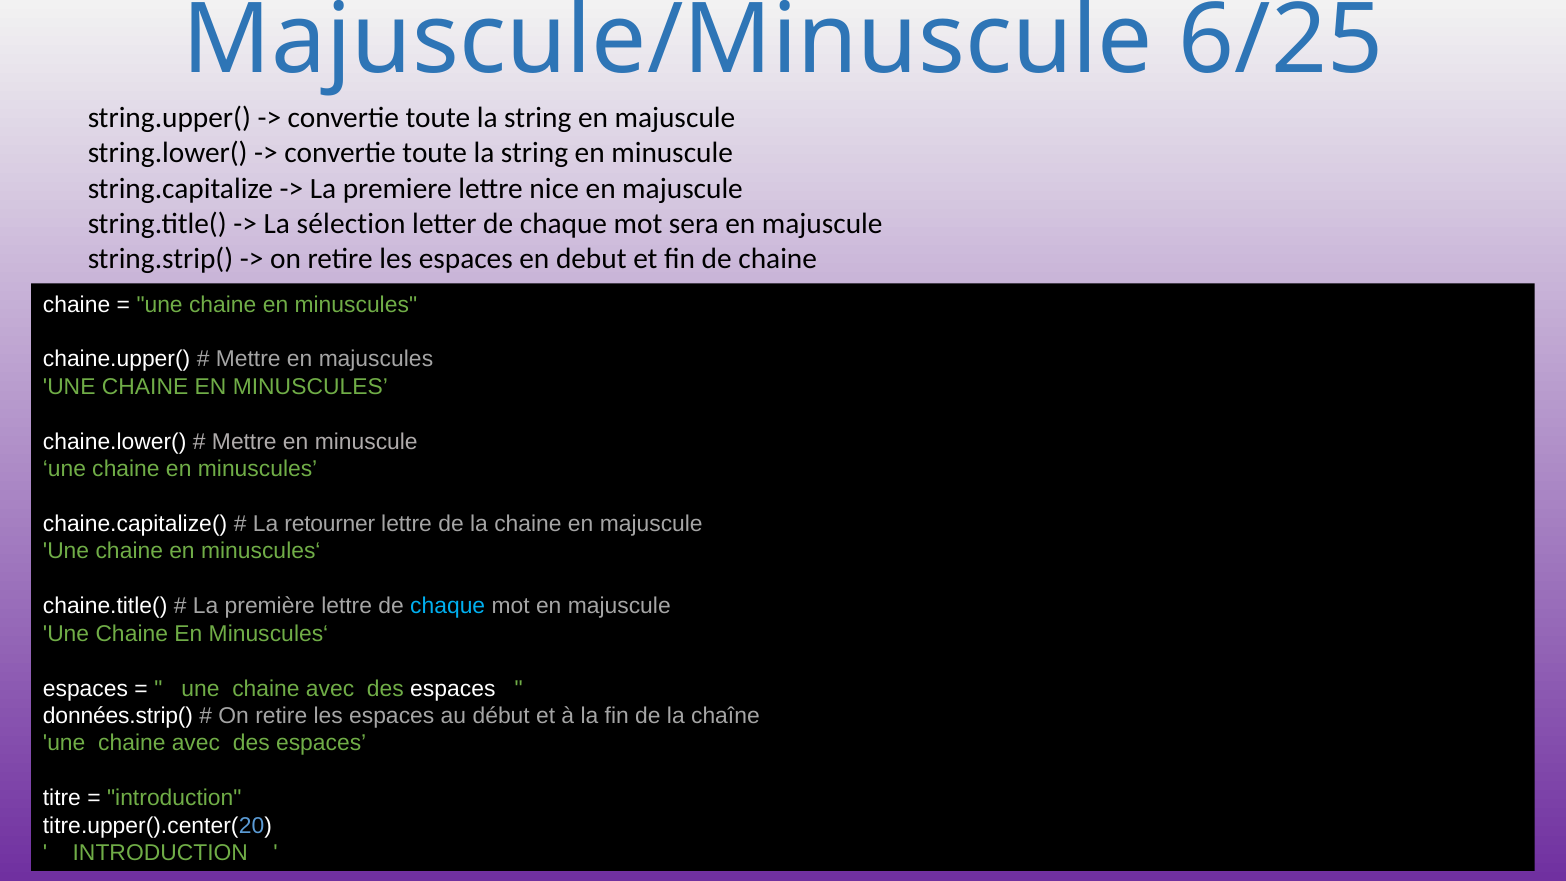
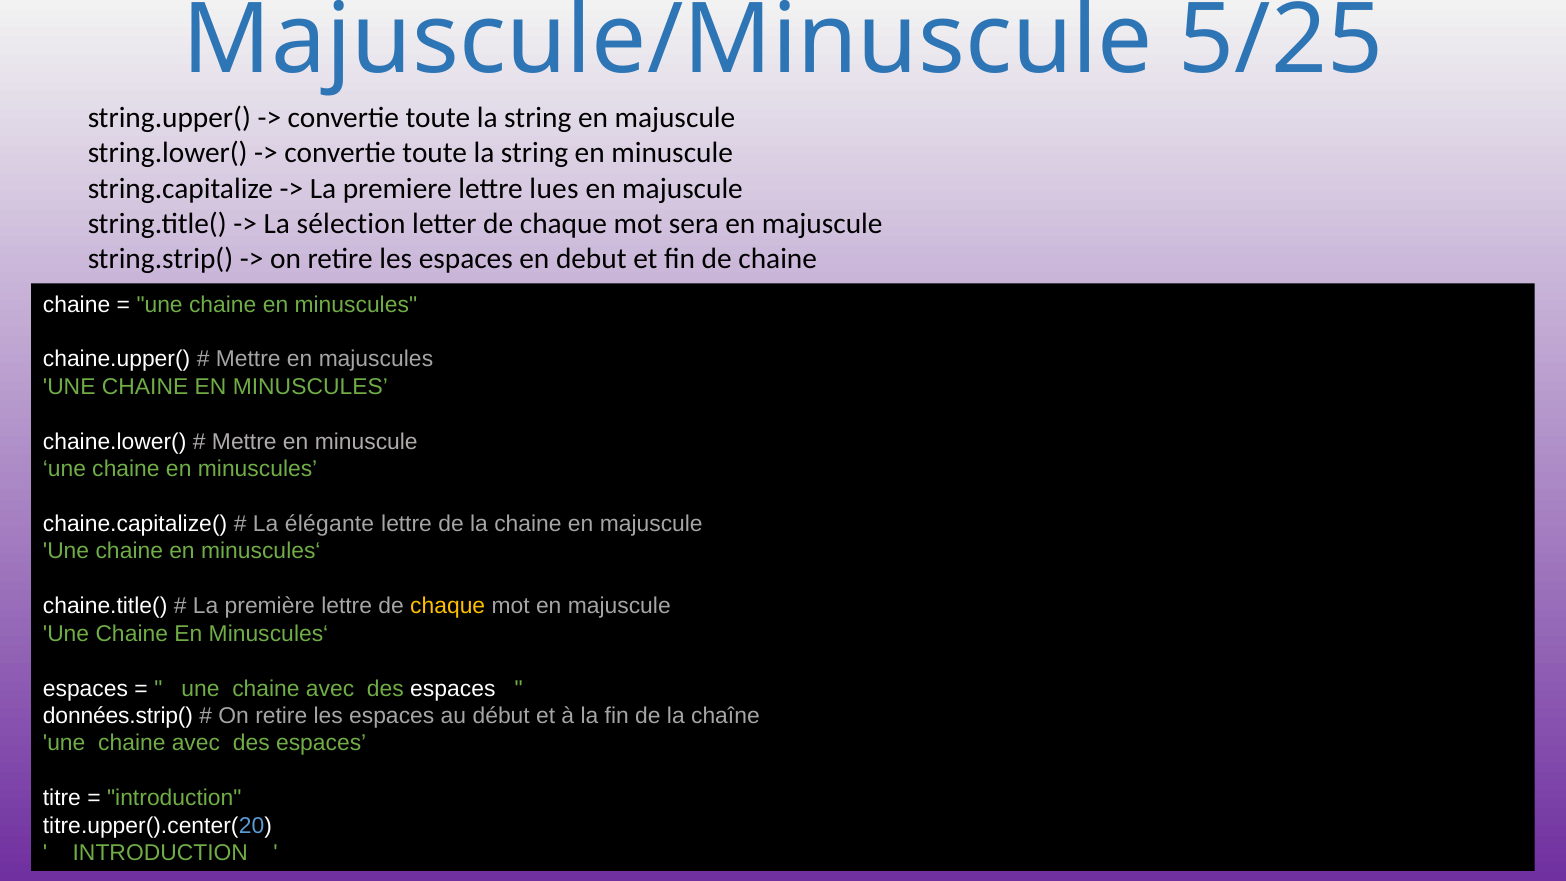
6/25: 6/25 -> 5/25 (1281, 40)
nice: nice -> lues (554, 188)
retourner: retourner -> élégante (330, 524)
chaque colour: light blue -> yellow (448, 606)
